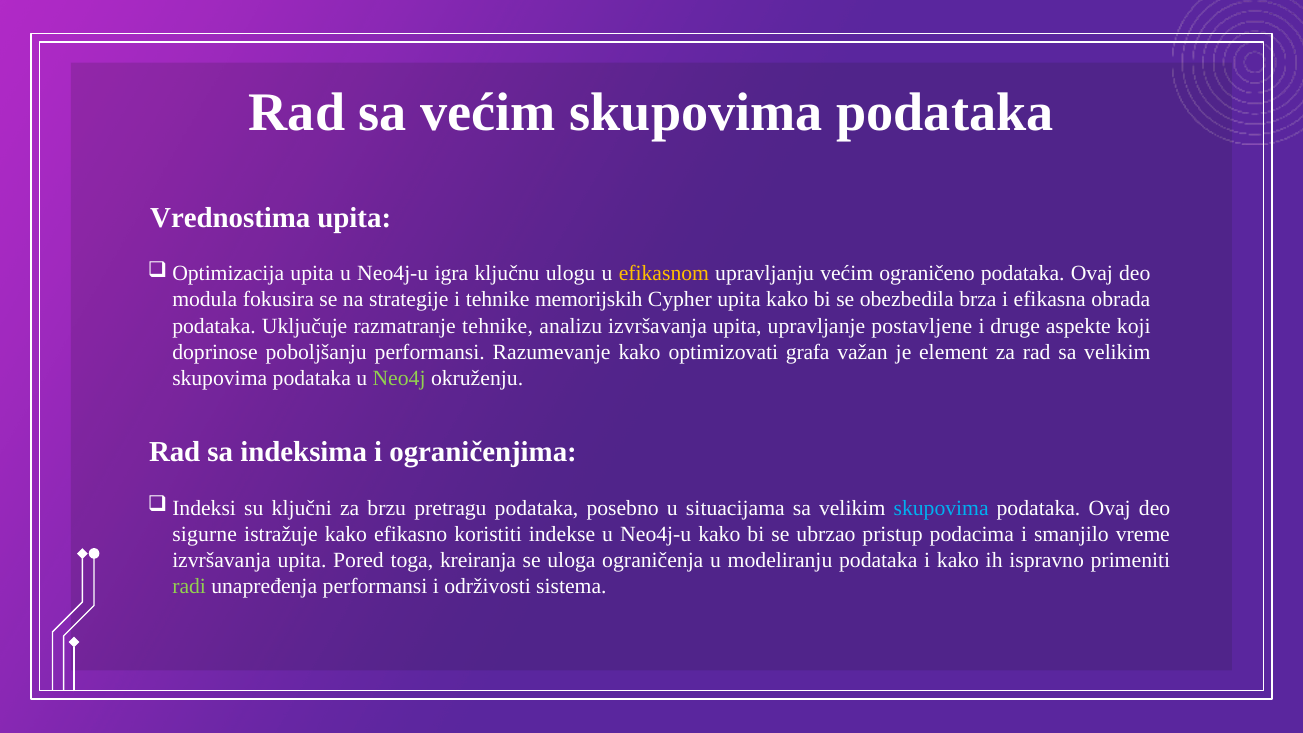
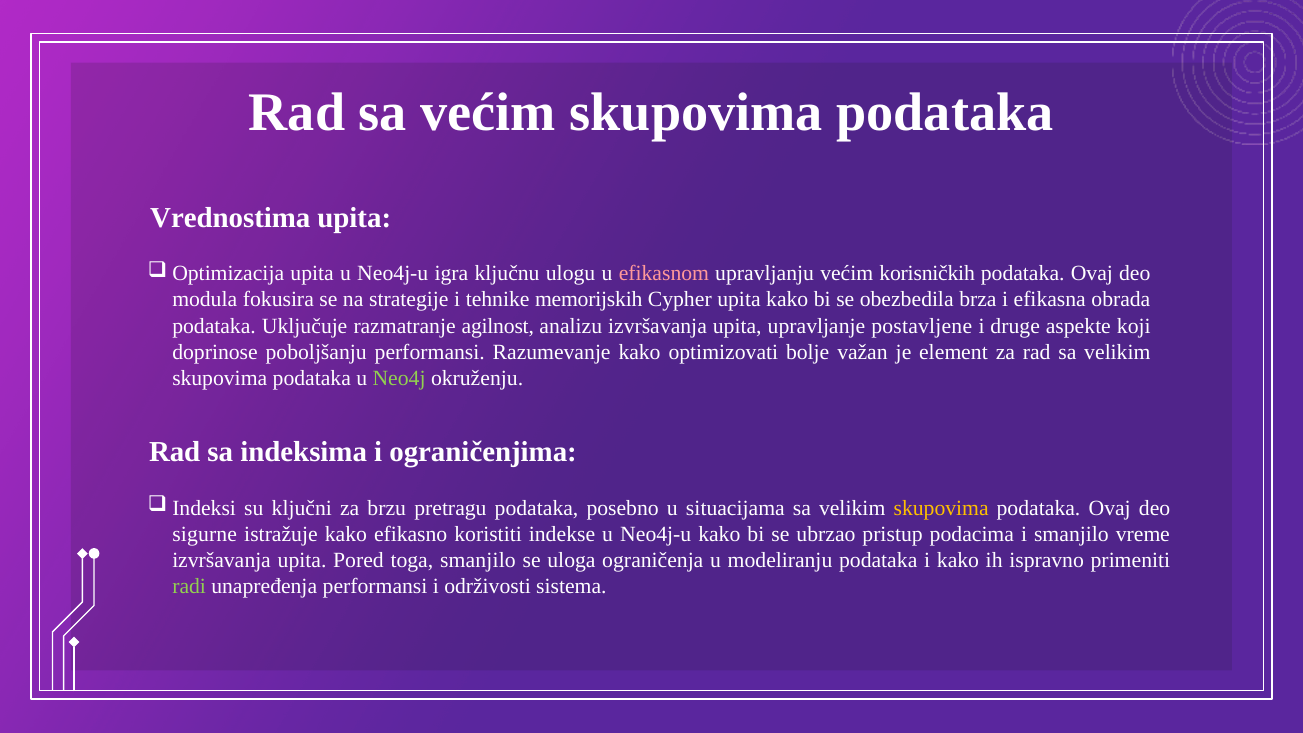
efikasnom colour: yellow -> pink (664, 274)
ograničeno: ograničeno -> korisničkih (927, 274)
razmatranje tehnike: tehnike -> agilnost (498, 326)
grafa: grafa -> bolje (808, 352)
skupovima colour: light blue -> yellow (941, 508)
toga kreiranja: kreiranja -> smanjilo (478, 560)
